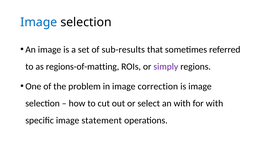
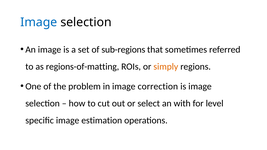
sub-results: sub-results -> sub-regions (123, 50)
simply colour: purple -> orange (166, 67)
for with: with -> level (215, 104)
statement: statement -> estimation (102, 121)
